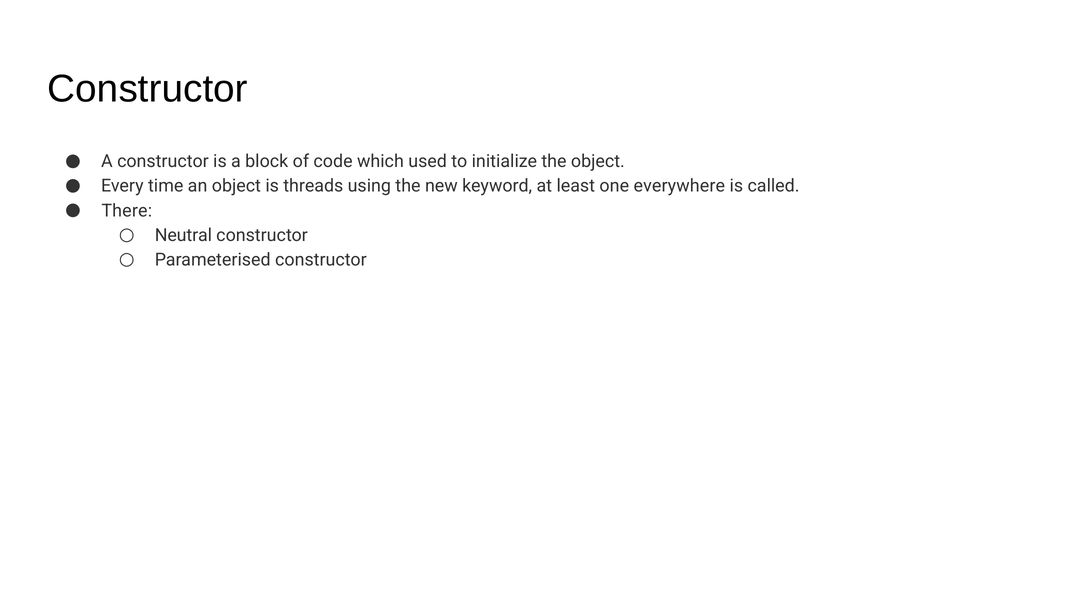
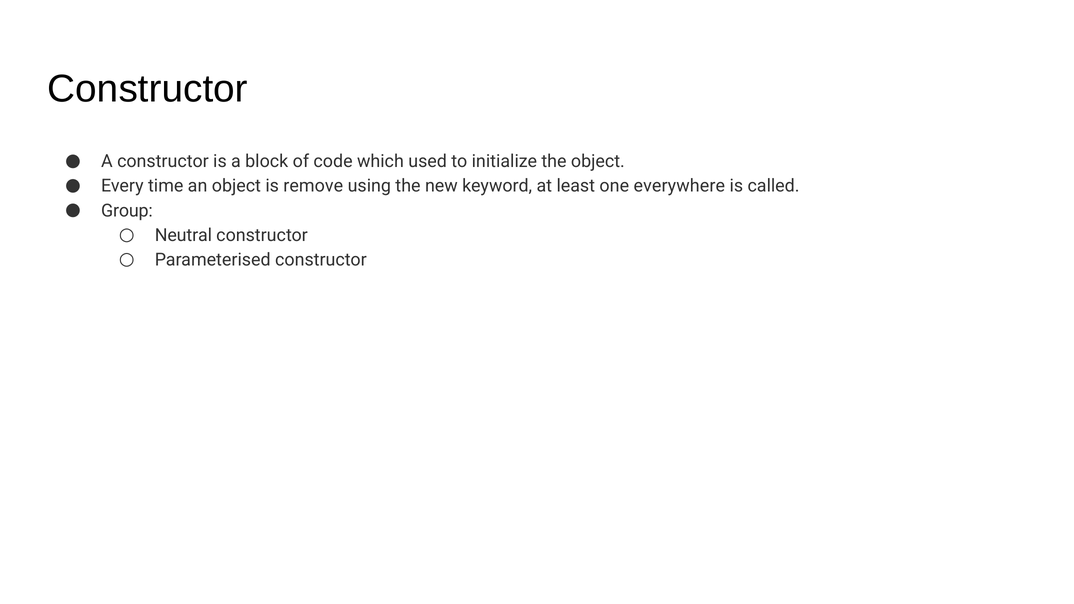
threads: threads -> remove (313, 186)
There: There -> Group (127, 211)
